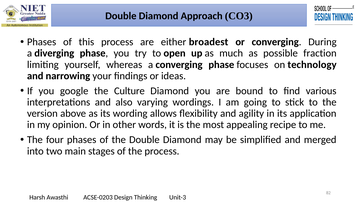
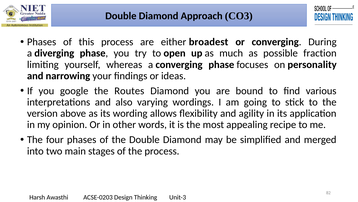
technology: technology -> personality (312, 64)
Culture: Culture -> Routes (129, 91)
